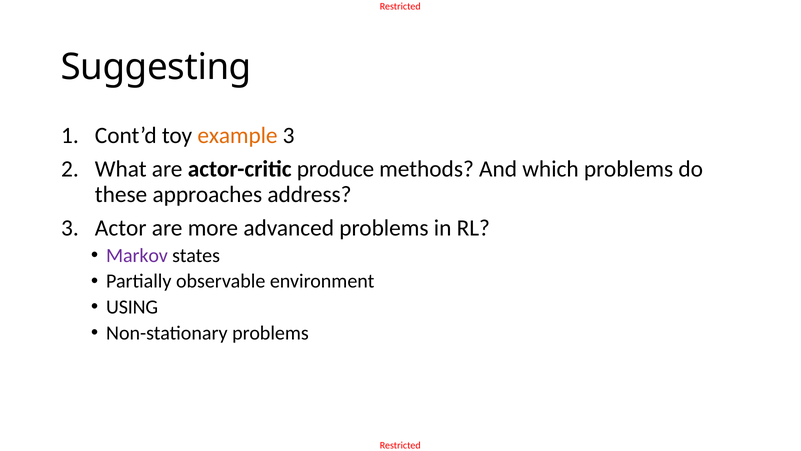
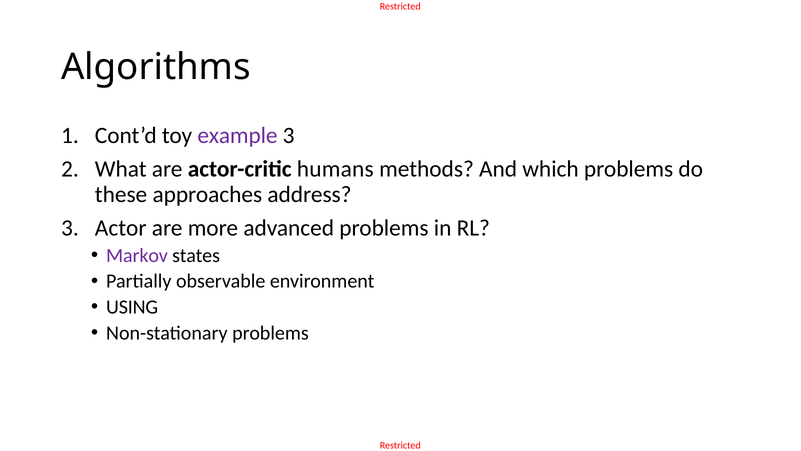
Suggesting: Suggesting -> Algorithms (156, 67)
example colour: orange -> purple (237, 135)
produce: produce -> humans (335, 169)
